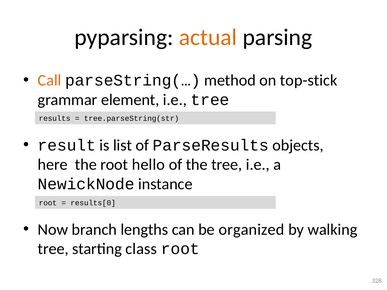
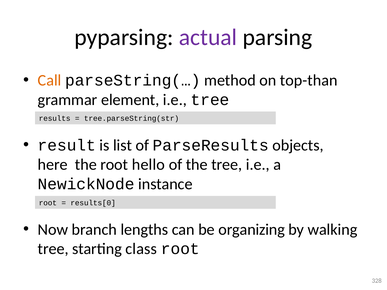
actual colour: orange -> purple (208, 37)
top-stick: top-stick -> top-than (309, 80)
organized: organized -> organizing (252, 230)
